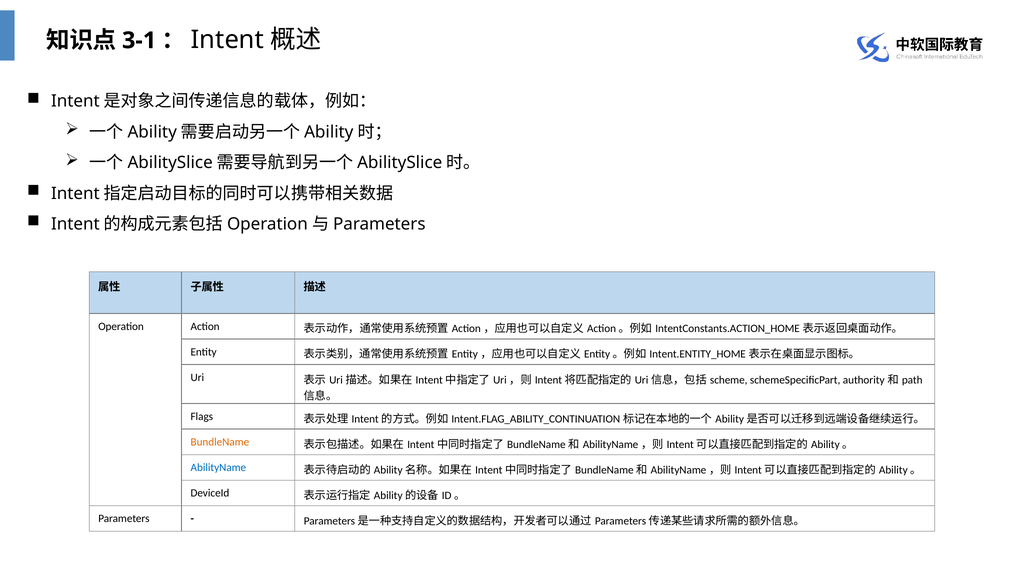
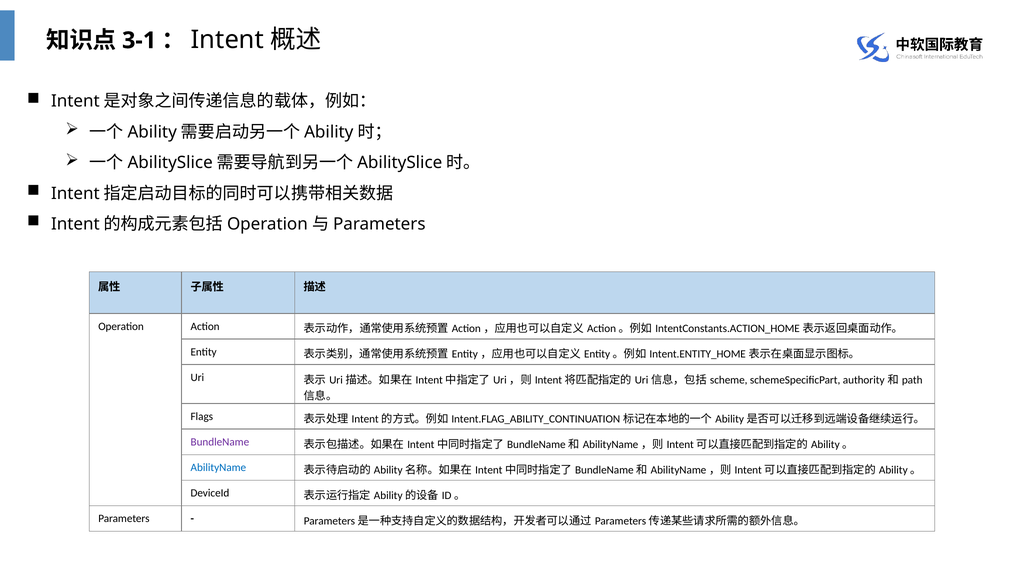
BundleName colour: orange -> purple (220, 442)
